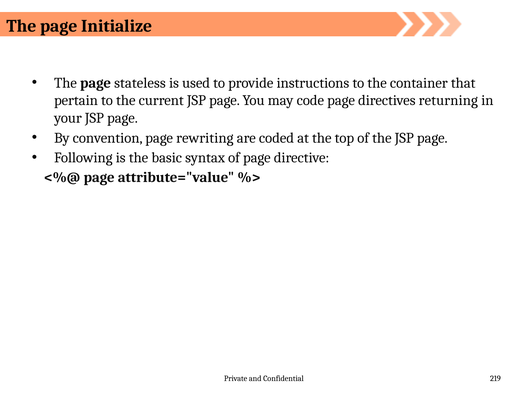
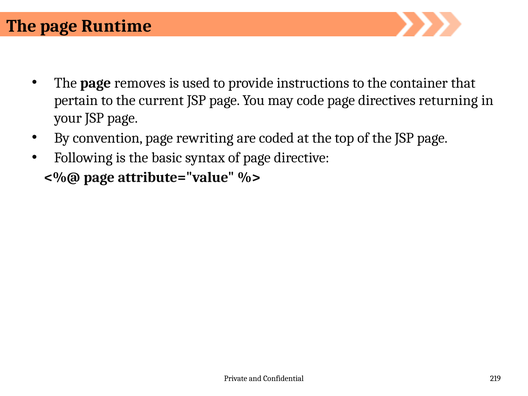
Initialize: Initialize -> Runtime (117, 26)
stateless: stateless -> removes (140, 83)
